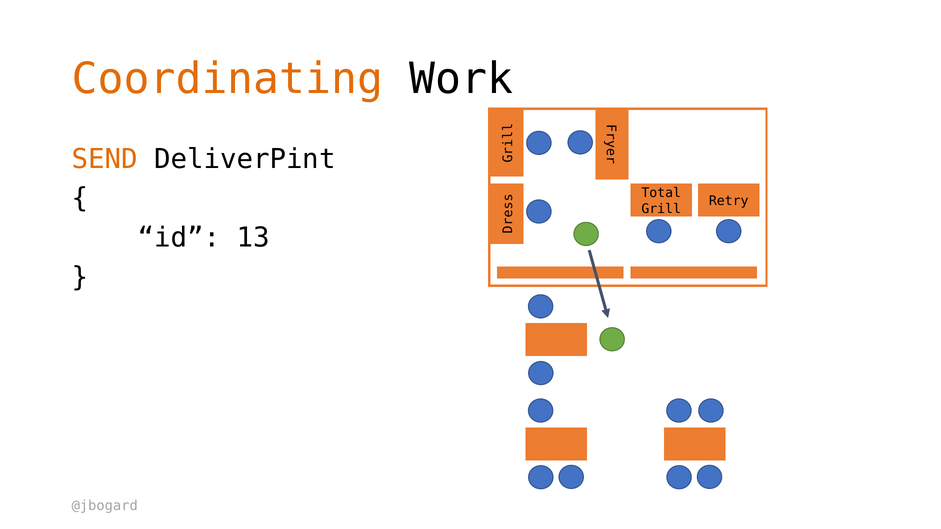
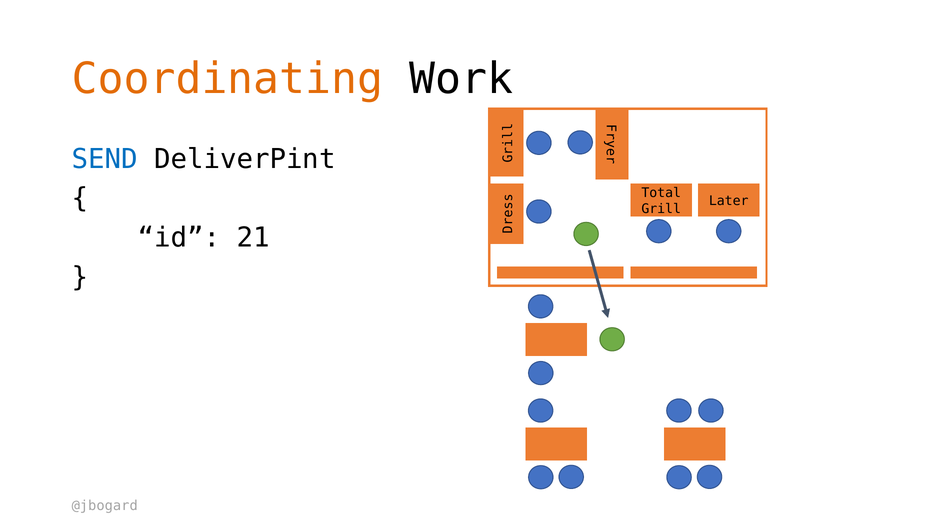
SEND colour: orange -> blue (105, 159)
Retry: Retry -> Later (729, 201)
13: 13 -> 21 (253, 238)
